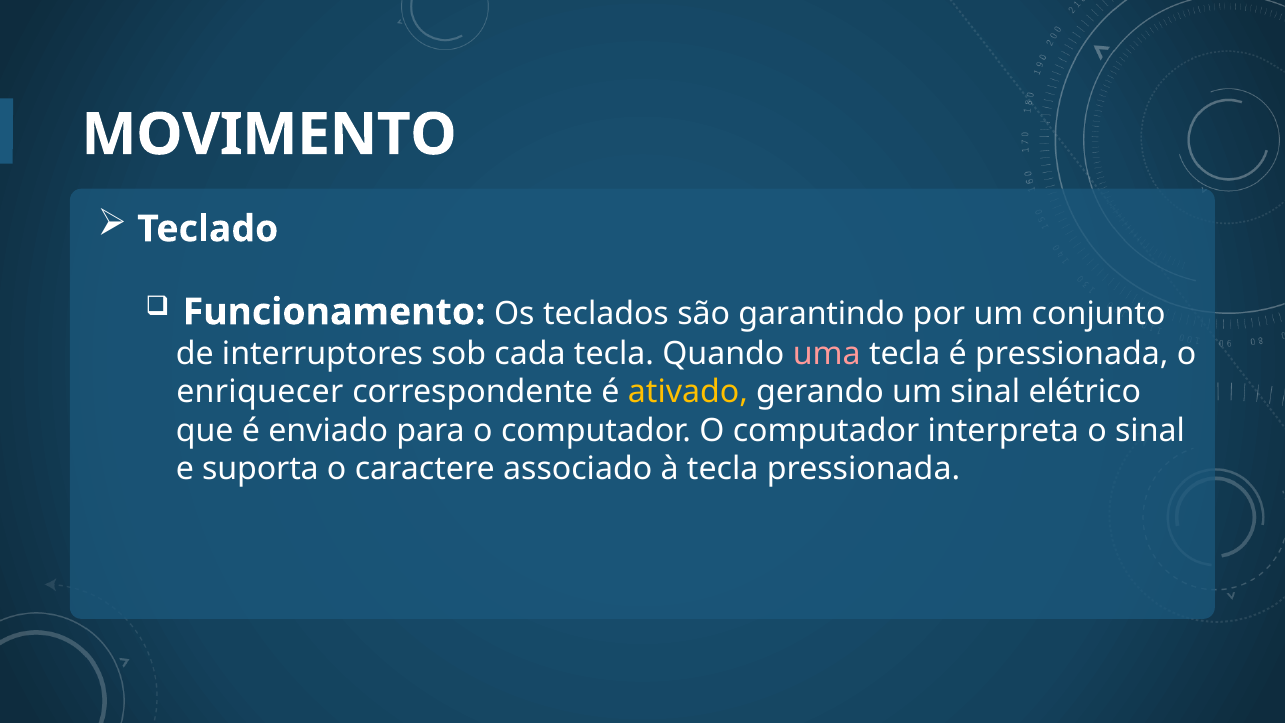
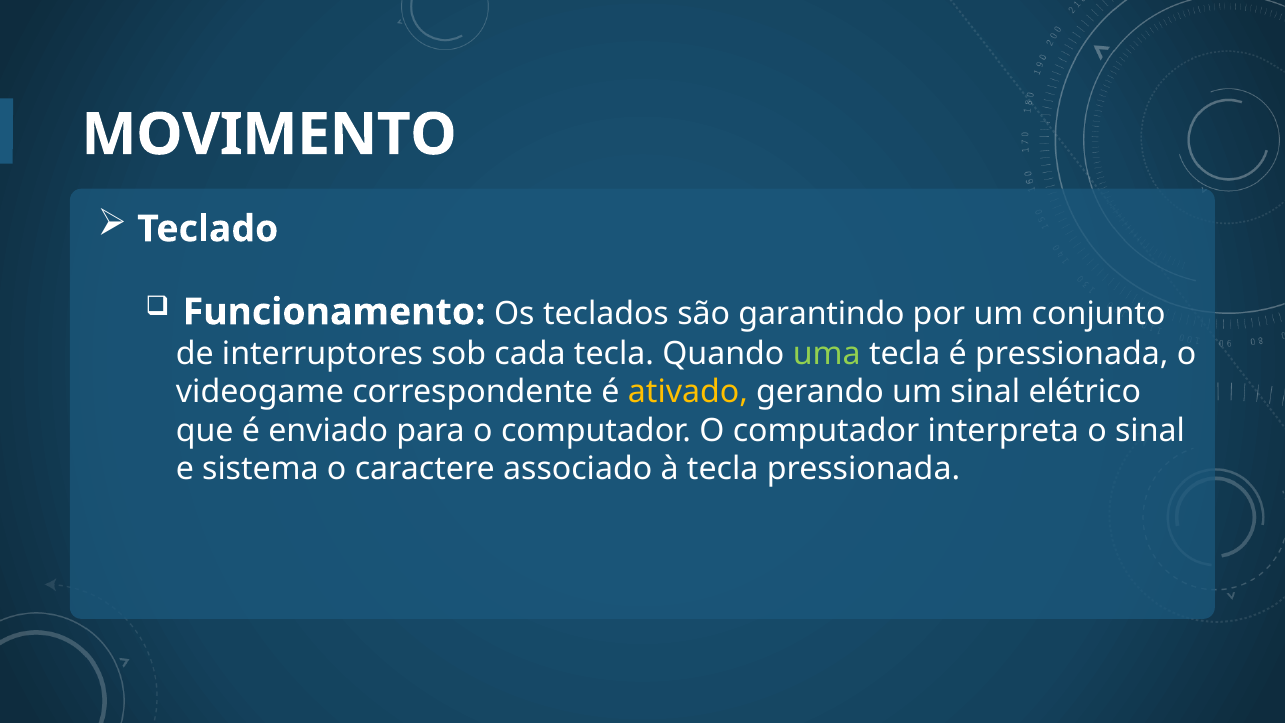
uma colour: pink -> light green (827, 353)
enriquecer: enriquecer -> videogame (260, 392)
suporta: suporta -> sistema (260, 469)
